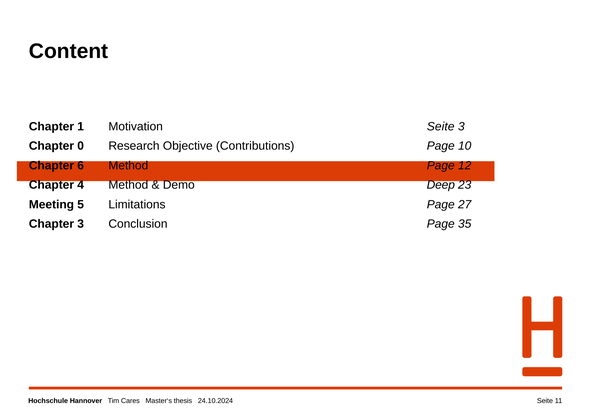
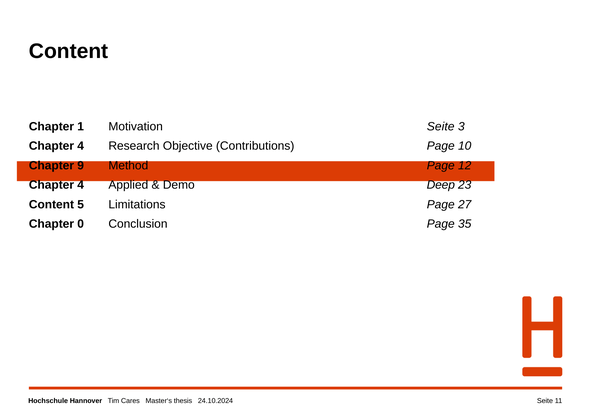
0: 0 -> 4 (81, 146)
6: 6 -> 9 (81, 165)
Method: Method -> Applied (128, 185)
Meeting: Meeting -> Content (51, 204)
Chapter 3: 3 -> 0 (81, 224)
